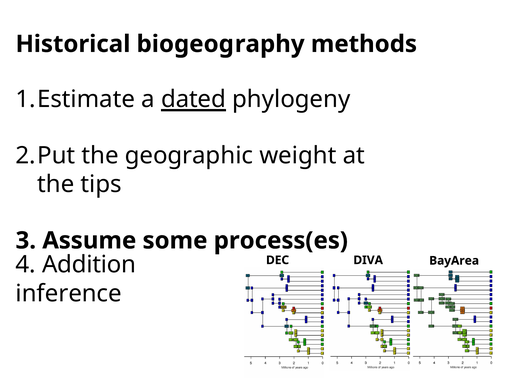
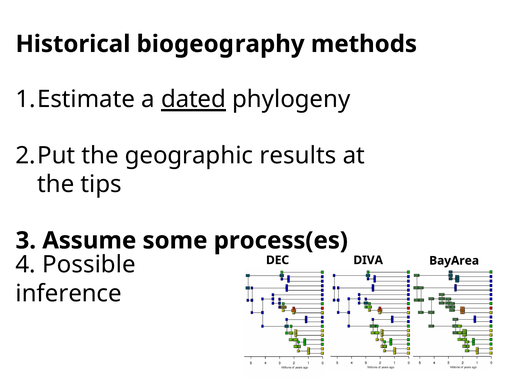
weight: weight -> results (298, 156)
Addition: Addition -> Possible (89, 265)
